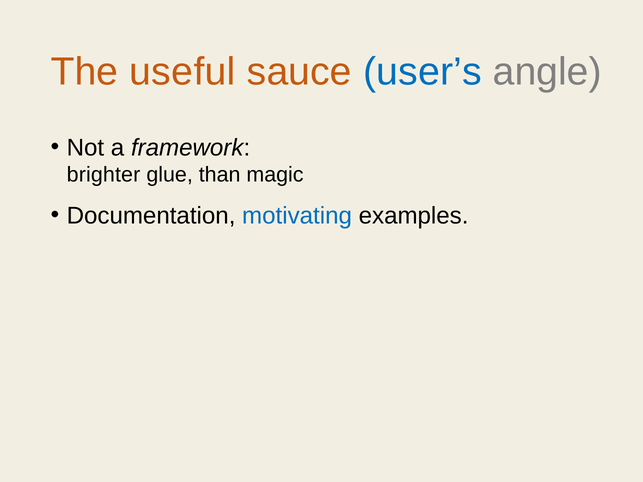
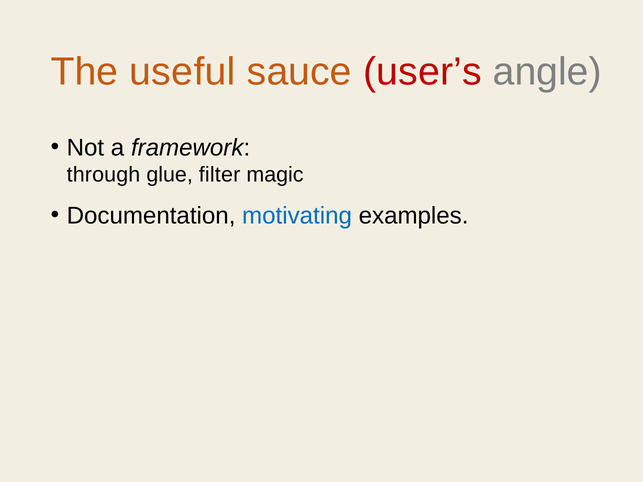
user’s colour: blue -> red (422, 72)
brighter: brighter -> through (103, 175)
than: than -> filter (220, 175)
